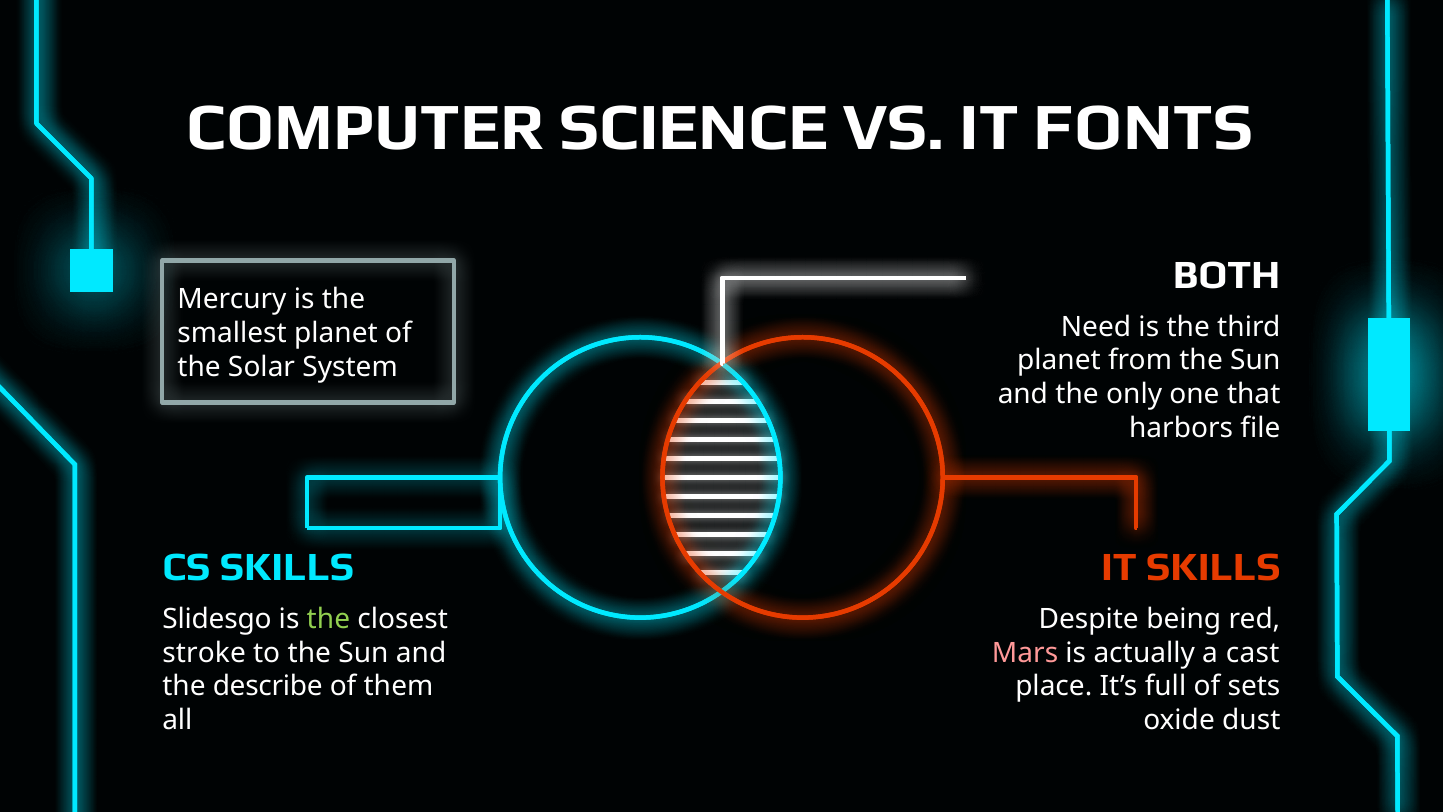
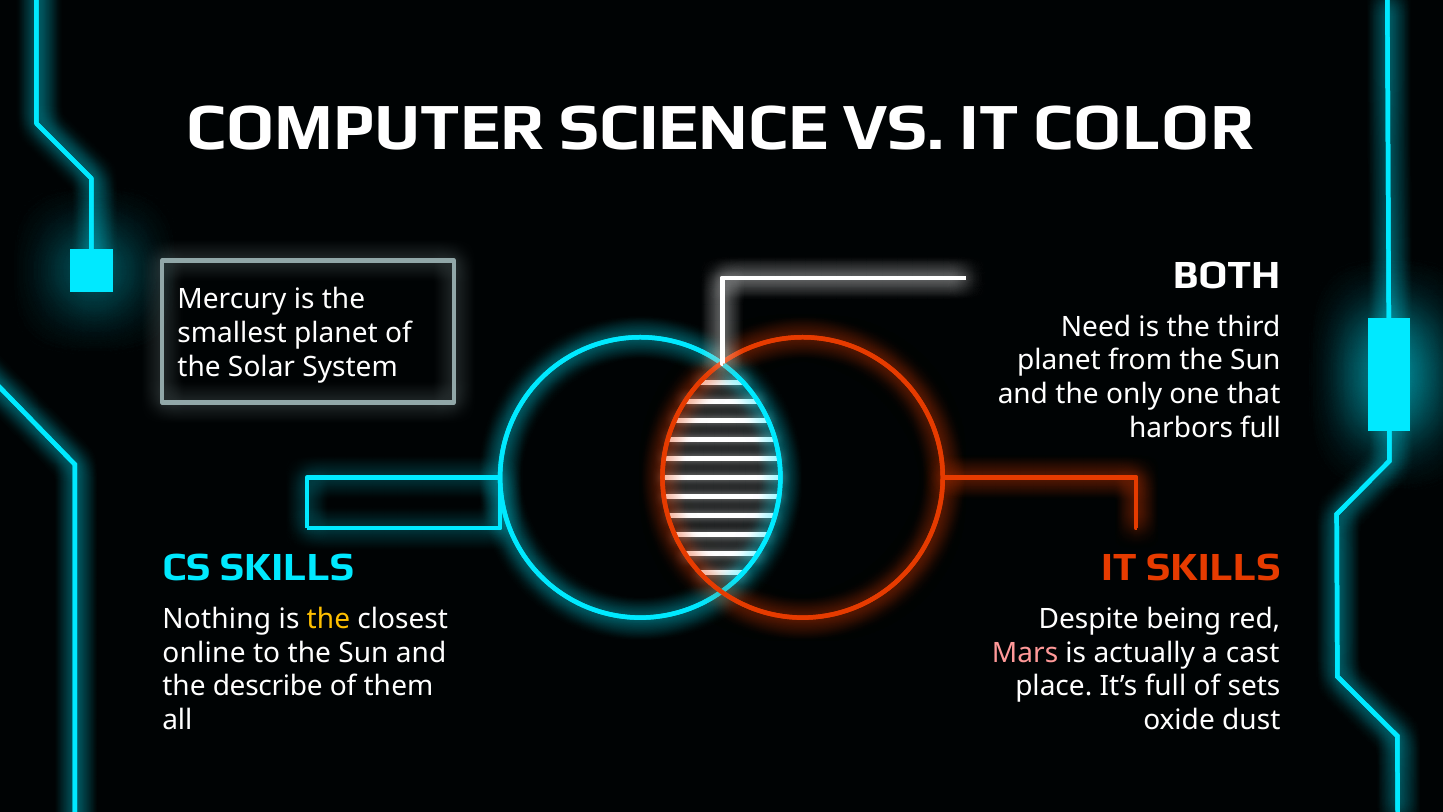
FONTS: FONTS -> COLOR (1144, 127)
harbors file: file -> full (1261, 428)
Slidesgo: Slidesgo -> Nothing (217, 619)
the colour: light green -> yellow (328, 619)
stroke: stroke -> online (204, 653)
